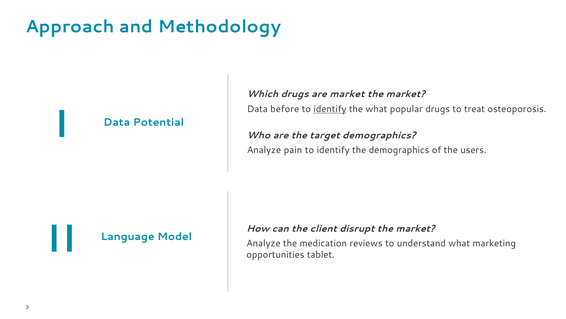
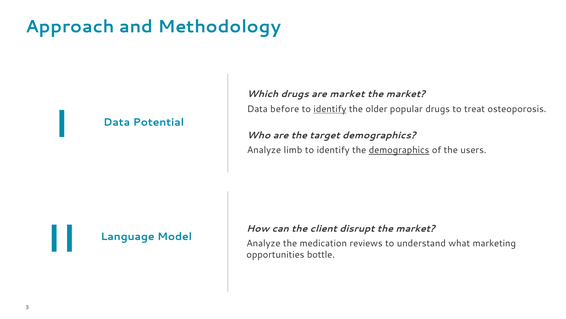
the what: what -> older (376, 109)
pain: pain -> limb (293, 150)
demographics underline: none -> present (399, 150)
tablet: tablet -> bottle (321, 254)
